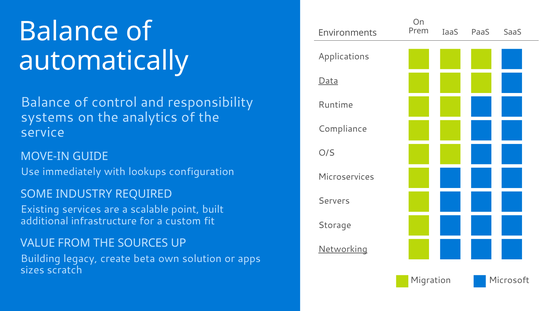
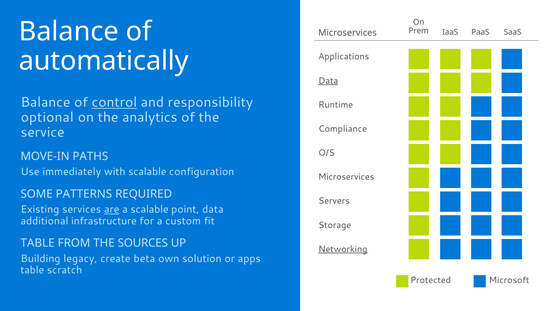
Environments: Environments -> Microservices (347, 33)
control underline: none -> present (114, 102)
systems: systems -> optional (47, 117)
GUIDE: GUIDE -> PATHS (90, 156)
with lookups: lookups -> scalable (147, 172)
INDUSTRY: INDUSTRY -> PATTERNS (84, 194)
are underline: none -> present (112, 209)
point built: built -> data (213, 209)
VALUE: VALUE -> TABLE (38, 243)
sizes: sizes -> table (32, 270)
Migration: Migration -> Protected (431, 280)
